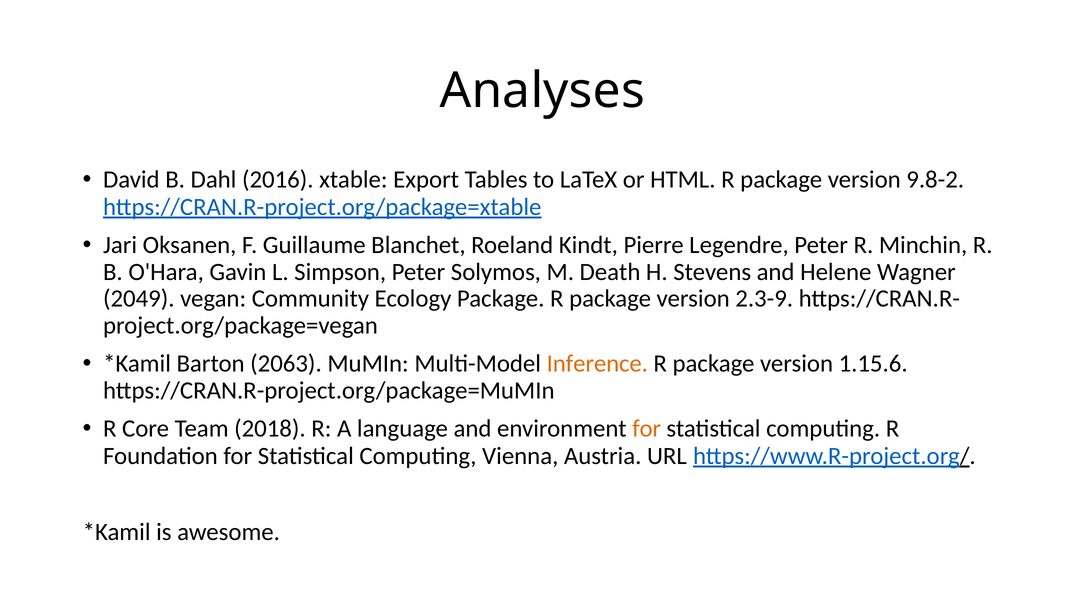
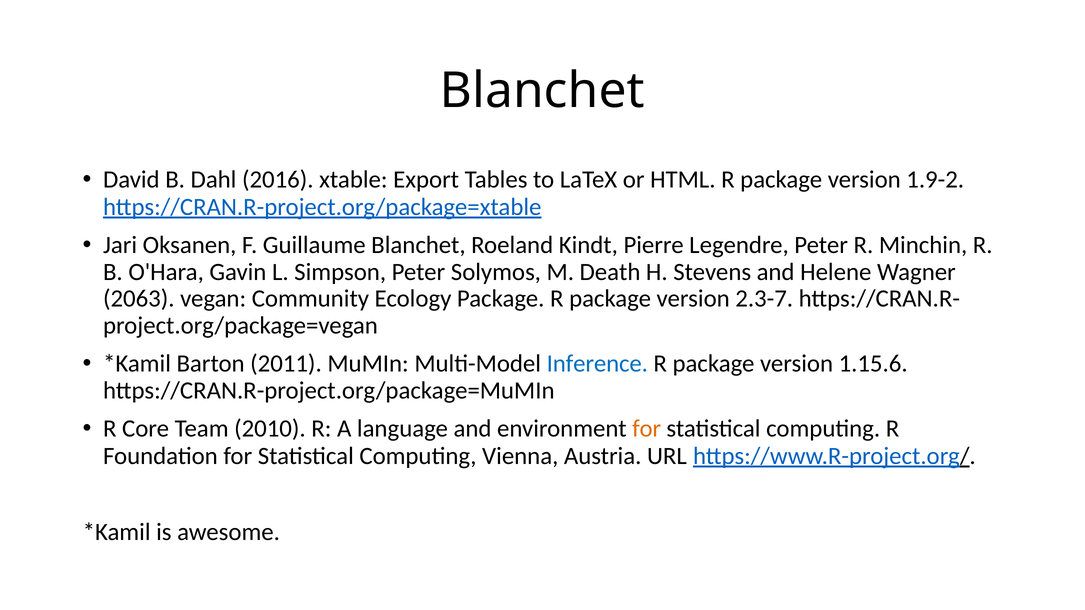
Analyses: Analyses -> Blanchet (542, 91)
9.8-2: 9.8-2 -> 1.9-2 (935, 180)
2049: 2049 -> 2063 (139, 299)
2.3-9: 2.3-9 -> 2.3-7 (764, 299)
2063: 2063 -> 2011 (286, 364)
Inference colour: orange -> blue (597, 364)
2018: 2018 -> 2010 (270, 429)
